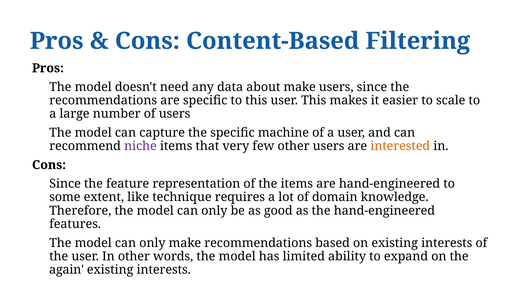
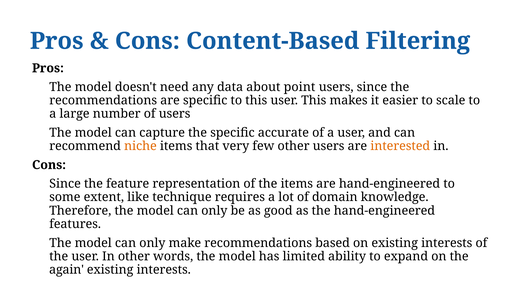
about make: make -> point (300, 87)
machine: machine -> accurate (283, 133)
niche colour: purple -> orange (140, 146)
